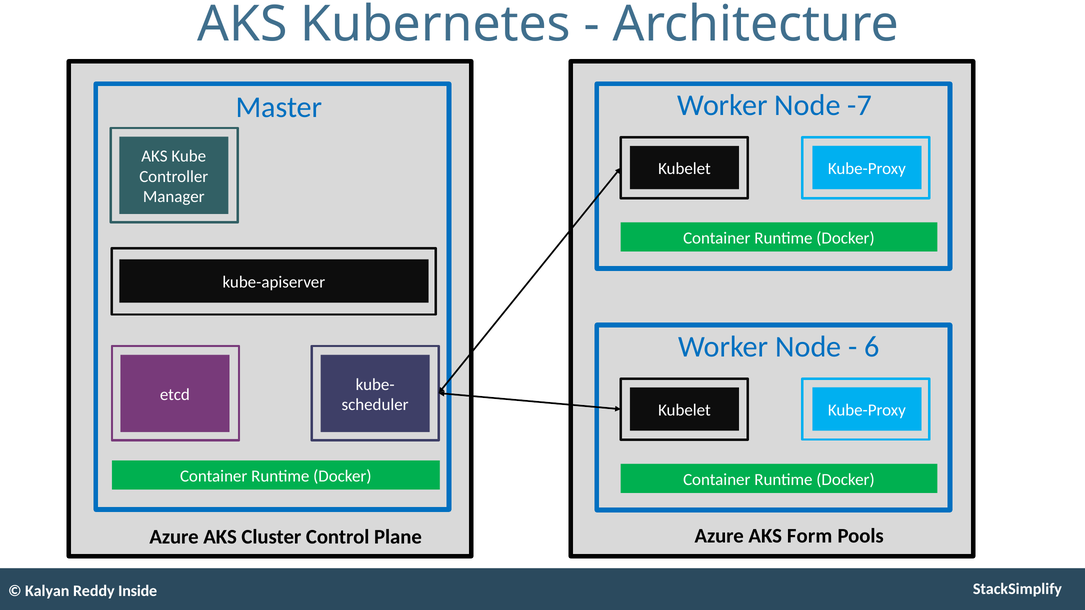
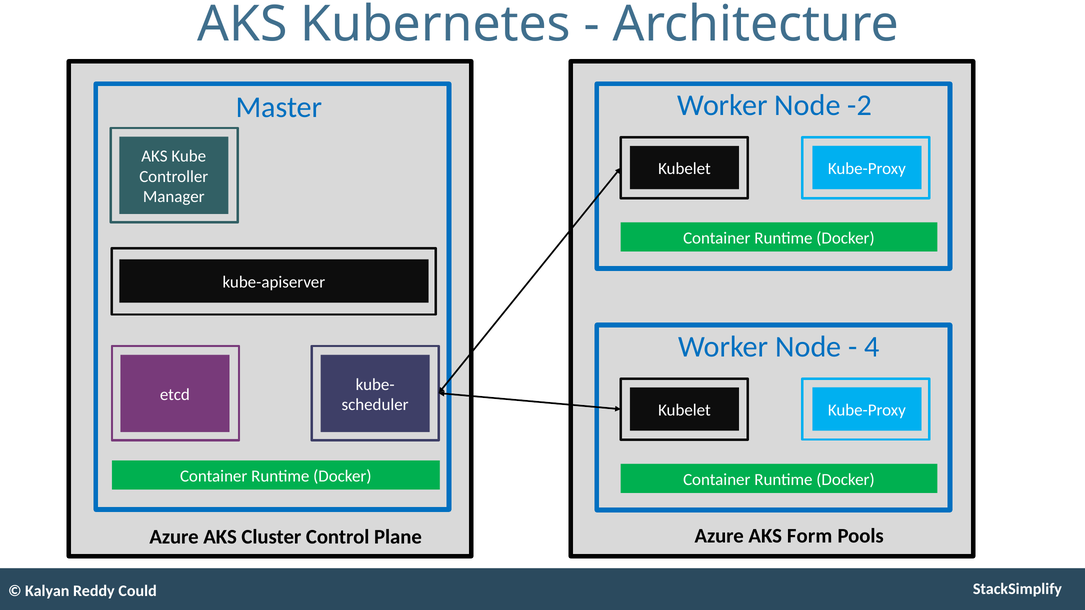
-7: -7 -> -2 (860, 105)
6: 6 -> 4 (872, 347)
Inside: Inside -> Could (138, 591)
